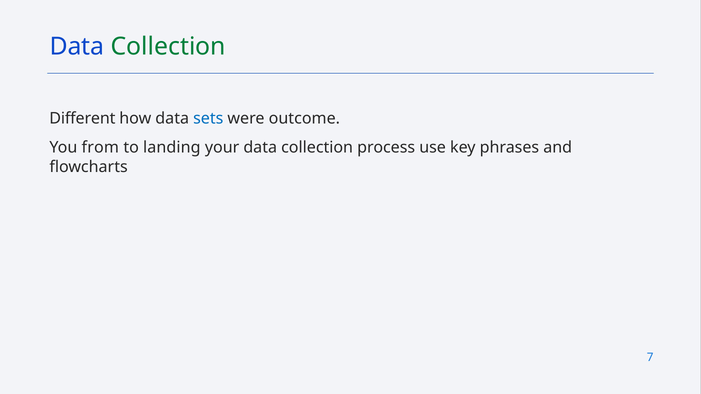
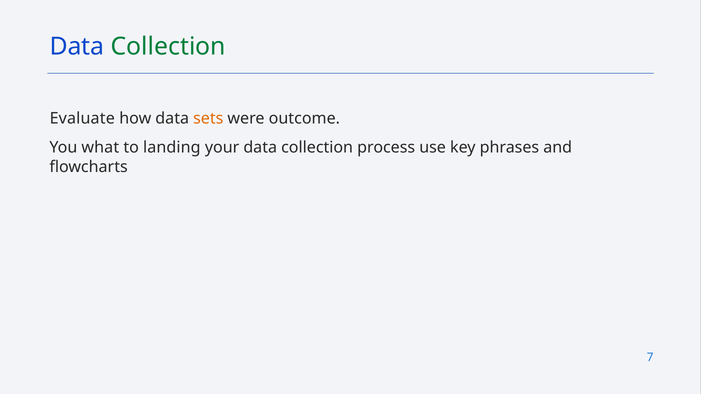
Different: Different -> Evaluate (82, 118)
sets colour: blue -> orange (208, 118)
from: from -> what (100, 148)
